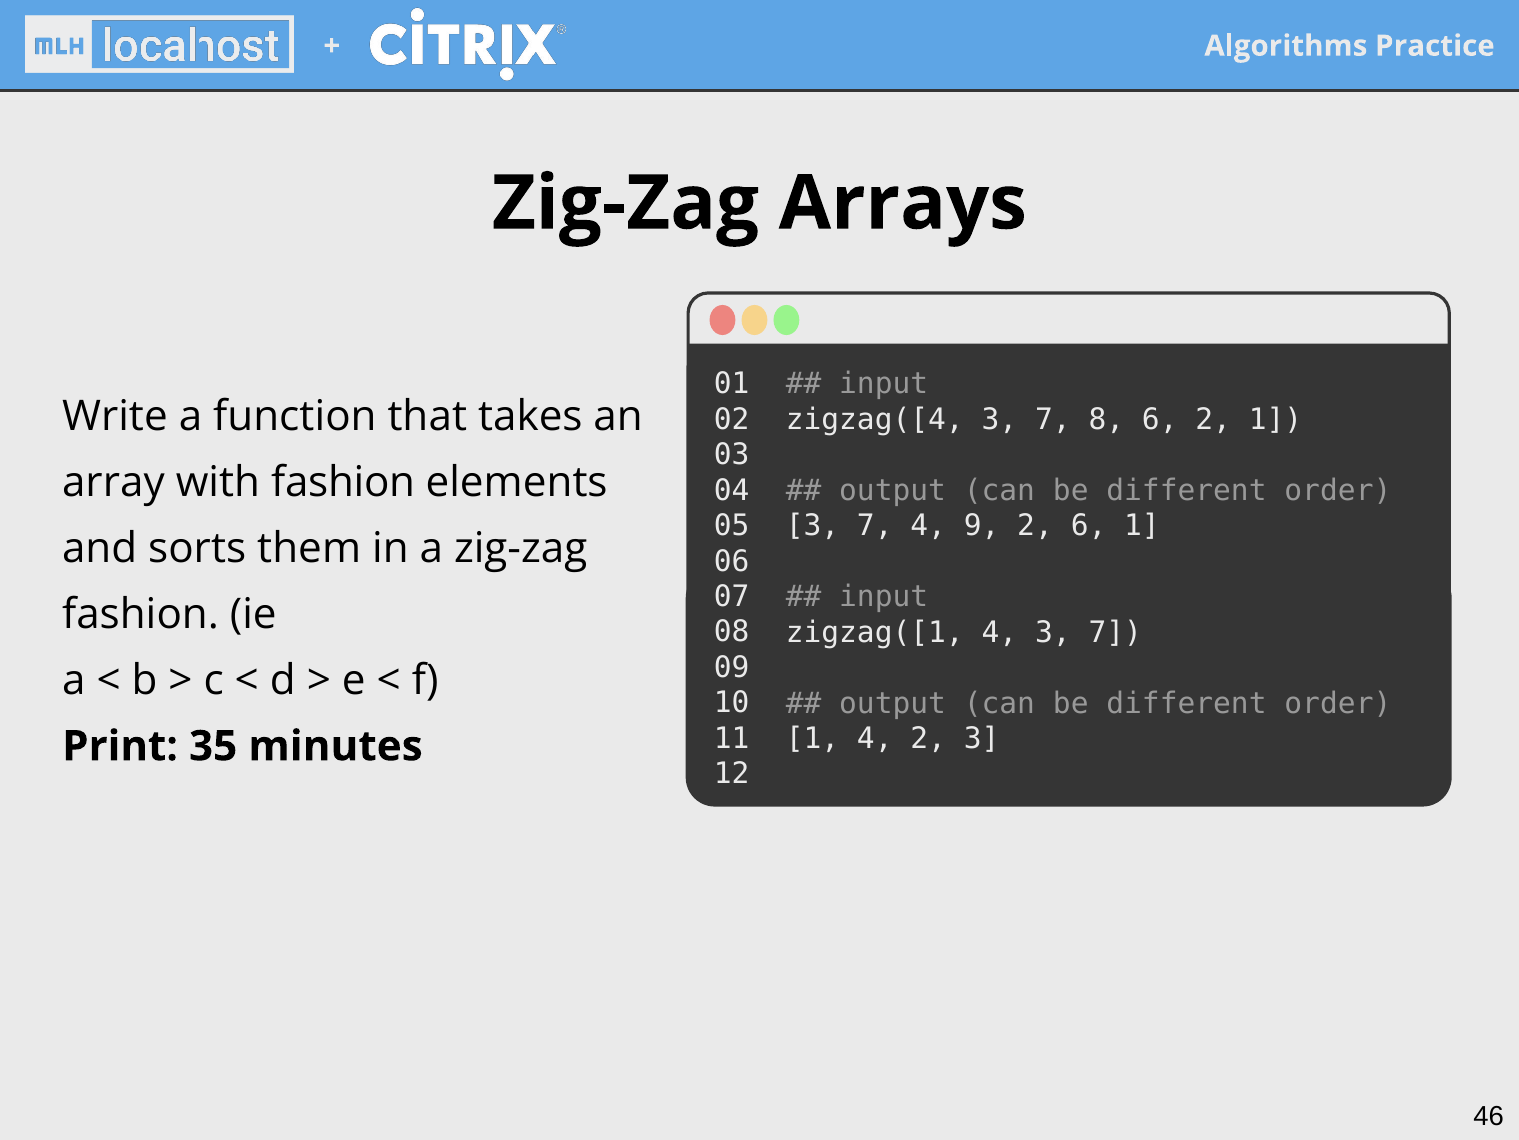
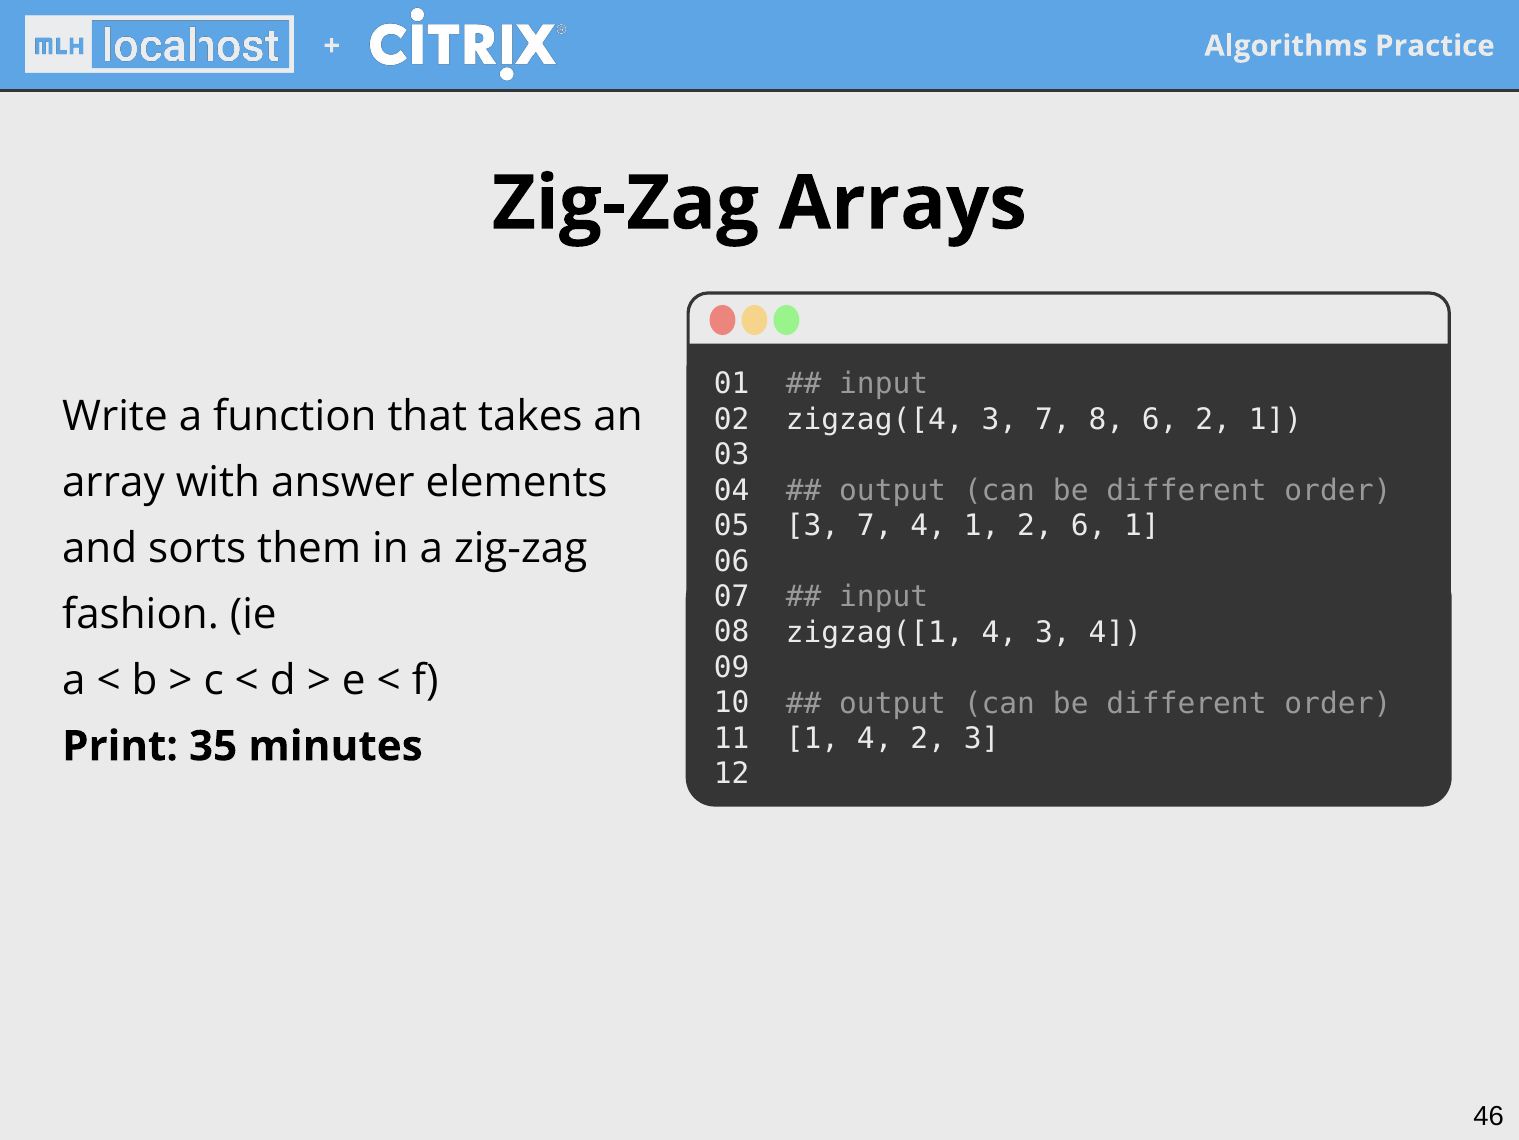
with fashion: fashion -> answer (343, 482)
4 9: 9 -> 1 (982, 526)
4 3 7: 7 -> 4 (1115, 632)
